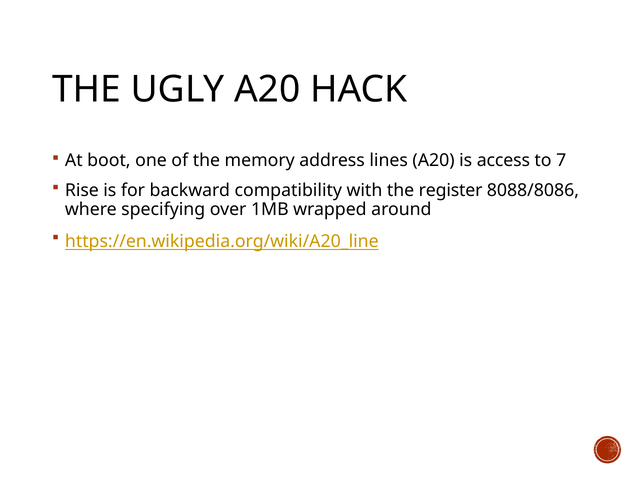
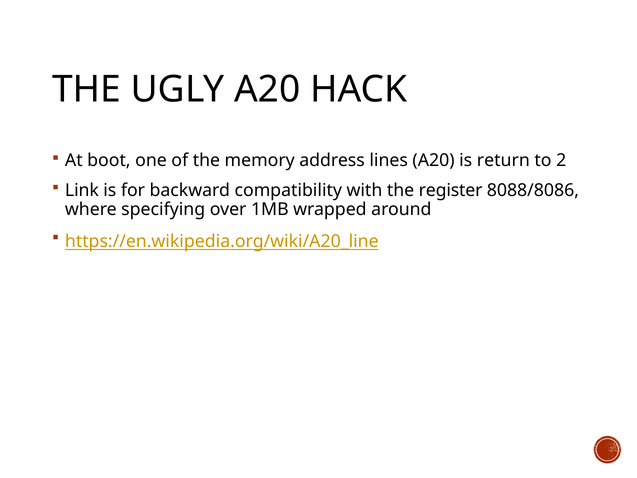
access: access -> return (503, 161)
7: 7 -> 2 (561, 161)
Rise: Rise -> Link (82, 190)
